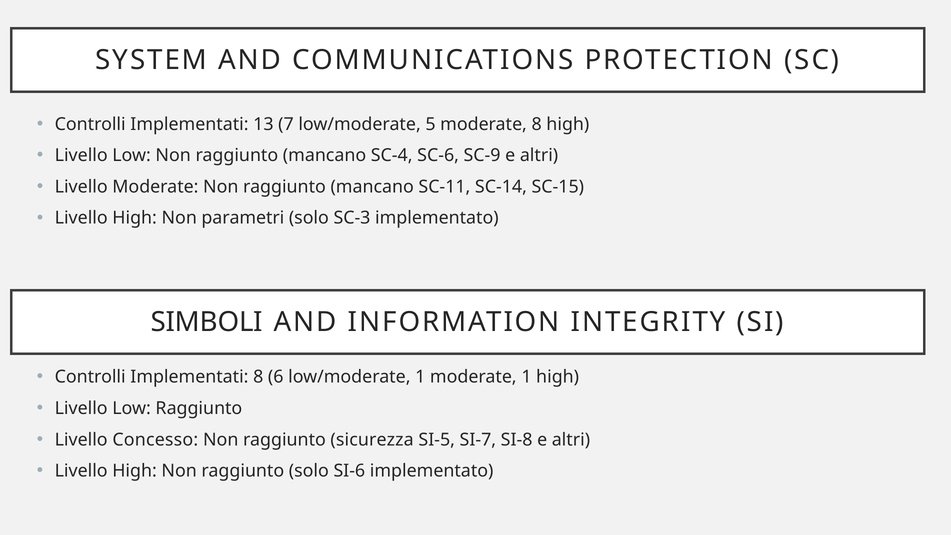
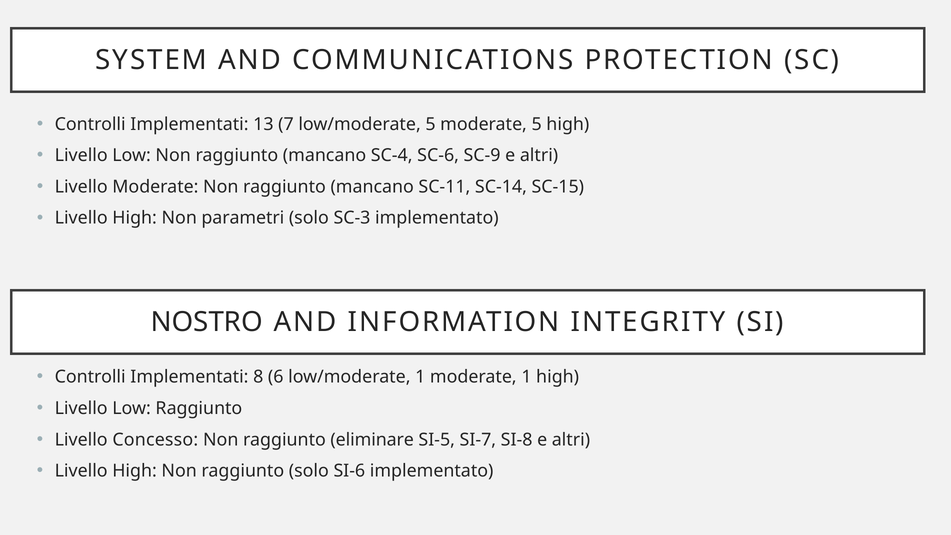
moderate 8: 8 -> 5 (537, 124)
SIMBOLI: SIMBOLI -> NOSTRO (207, 322)
sicurezza: sicurezza -> eliminare (372, 440)
